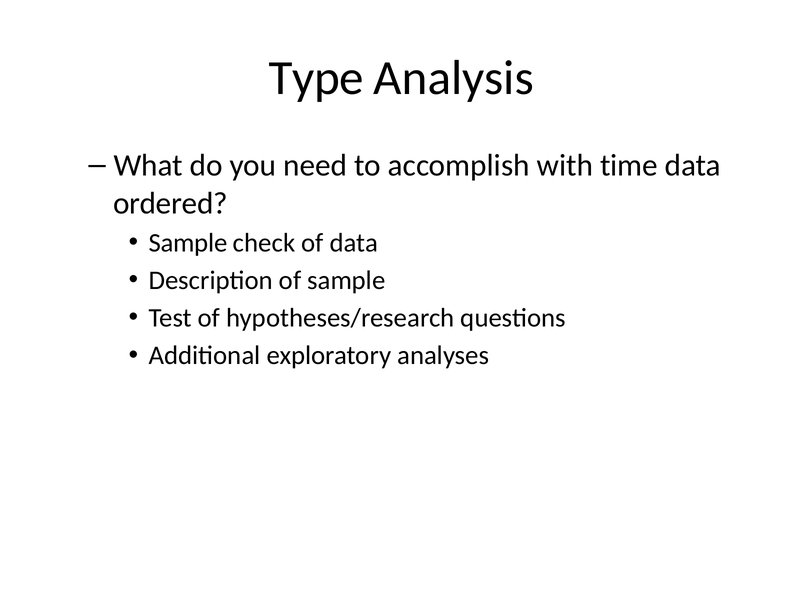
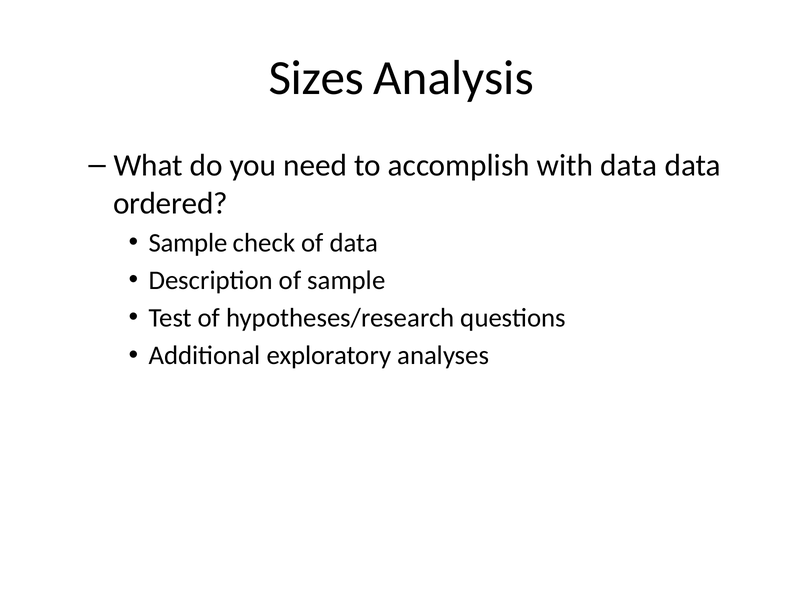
Type: Type -> Sizes (316, 78)
with time: time -> data (629, 166)
